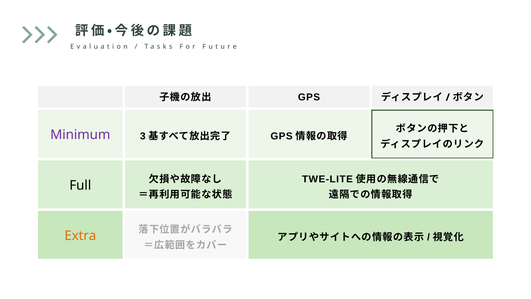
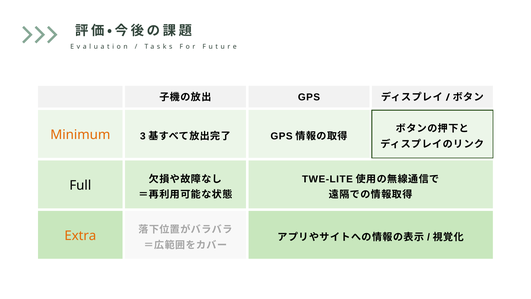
Minimum colour: purple -> orange (80, 135)
